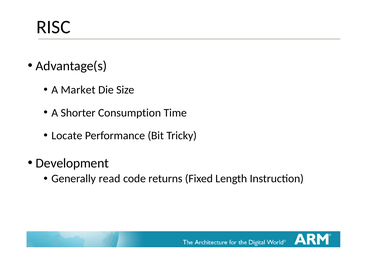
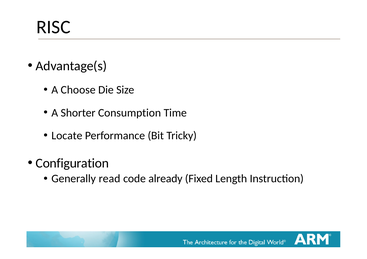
Market: Market -> Choose (78, 90)
Development: Development -> Configuration (72, 163)
returns: returns -> already (165, 179)
